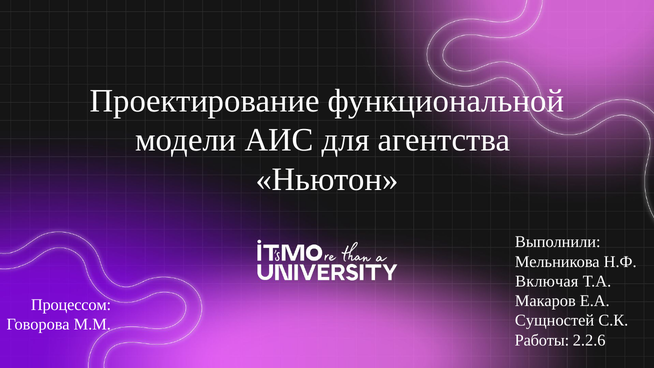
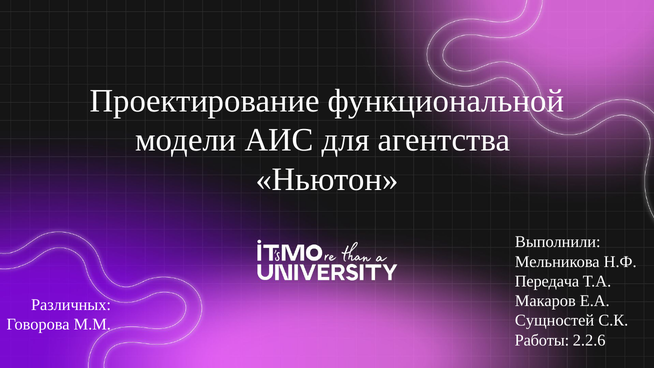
Включая: Включая -> Передача (547, 281)
Процессом: Процессом -> Различных (71, 305)
